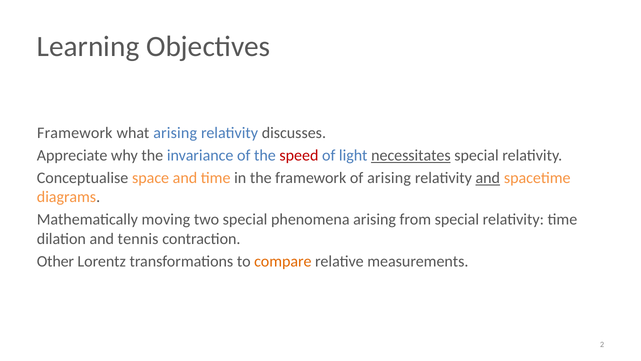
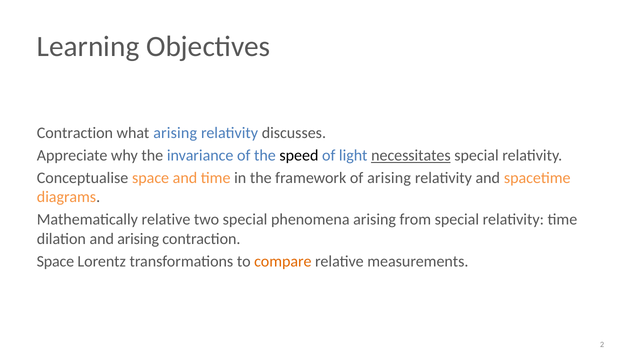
Framework: Framework -> Contraction (75, 133)
speed colour: red -> black (299, 155)
and underline: present -> none (488, 178)
Mathematically moving: moving -> relative (166, 219)
and tennis: tennis -> arising (138, 239)
Other: Other -> Space (55, 261)
